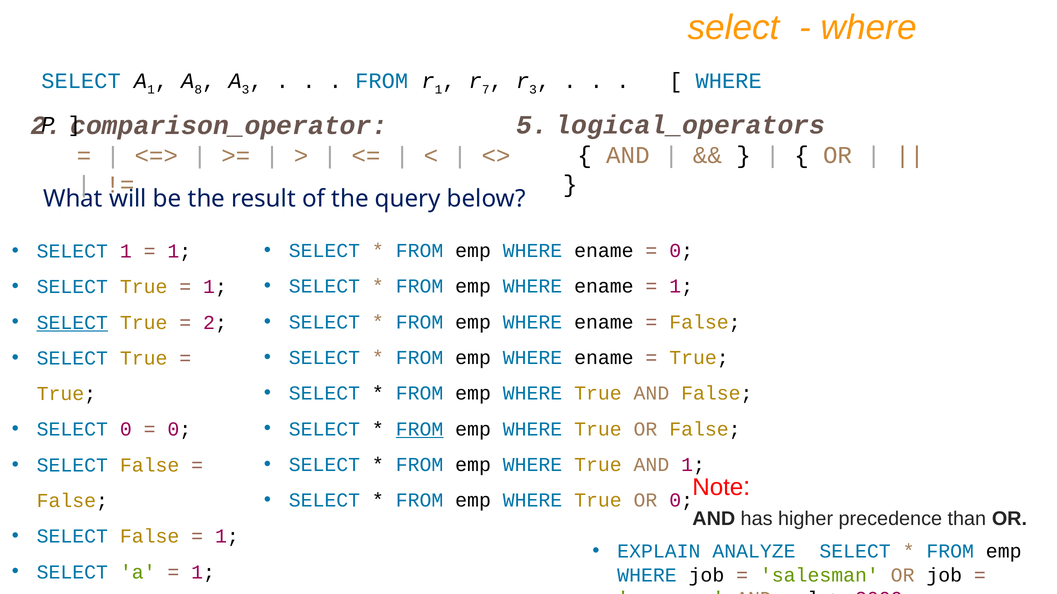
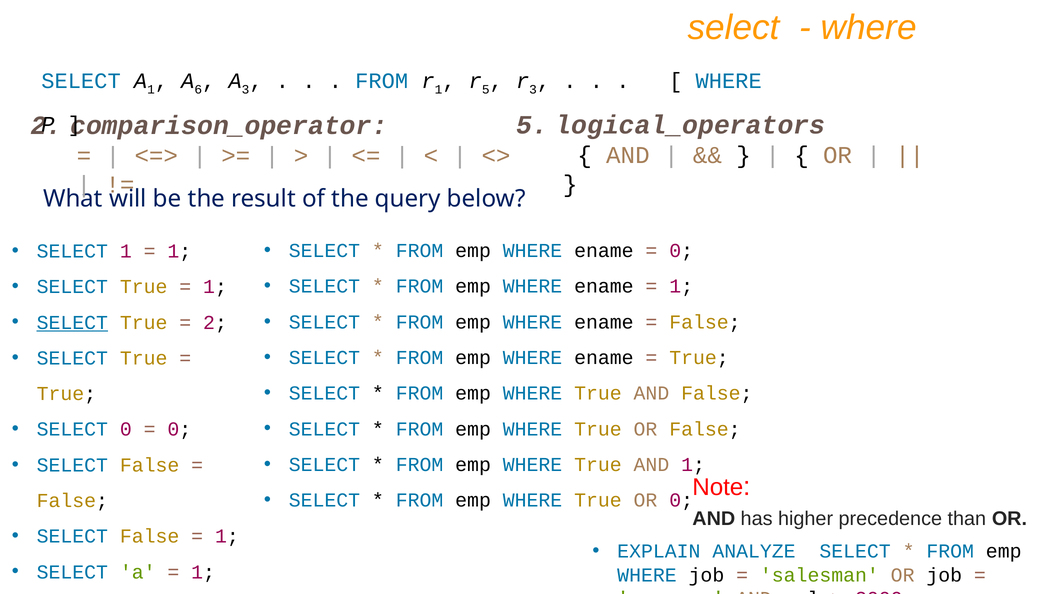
8: 8 -> 6 (198, 90)
7: 7 -> 5 (486, 90)
FROM underline: present -> none (420, 429)
